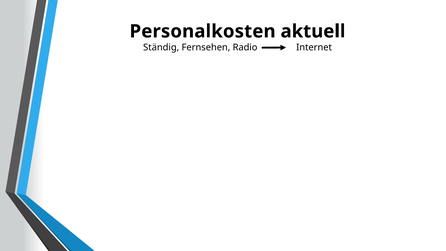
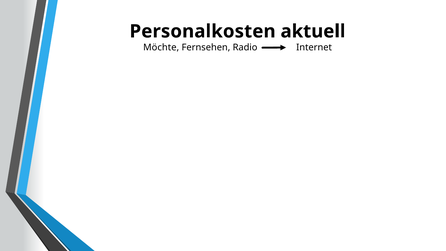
Ständig: Ständig -> Möchte (161, 47)
